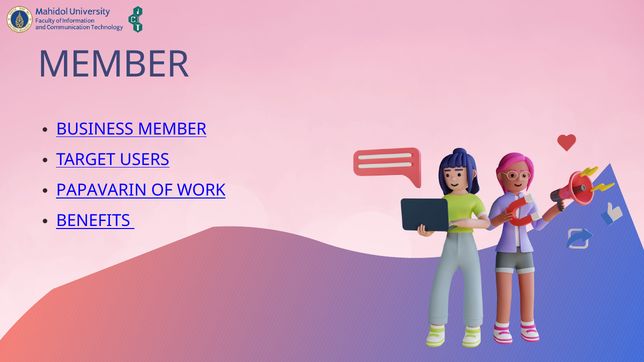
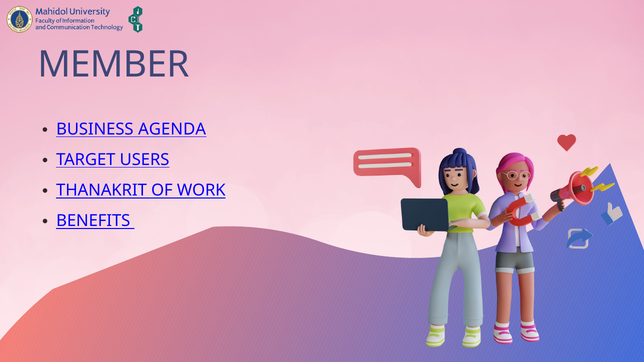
BUSINESS MEMBER: MEMBER -> AGENDA (172, 129)
PAPAVARIN: PAPAVARIN -> THANAKRIT (102, 191)
